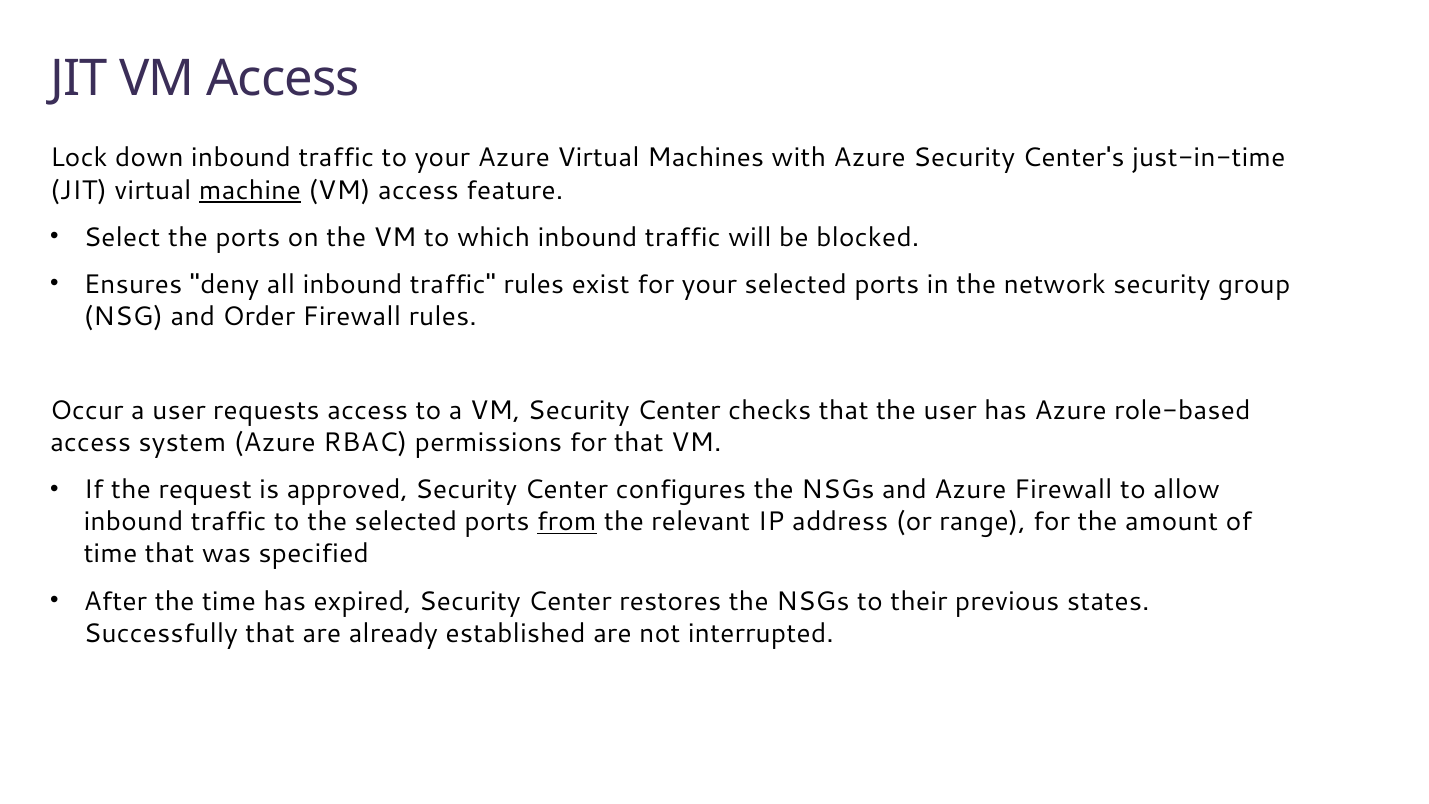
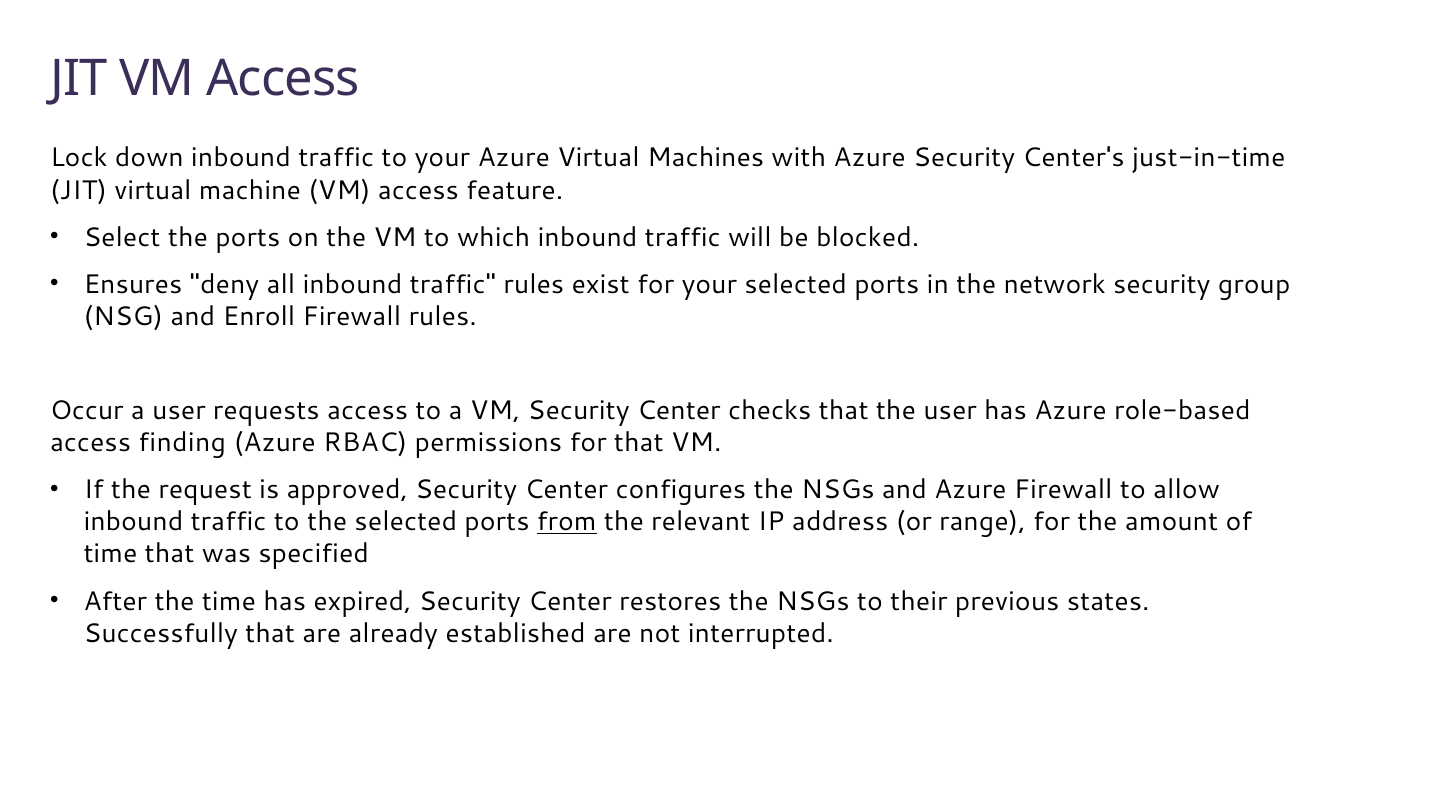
machine underline: present -> none (250, 190)
Order: Order -> Enroll (259, 316)
system: system -> finding (182, 443)
